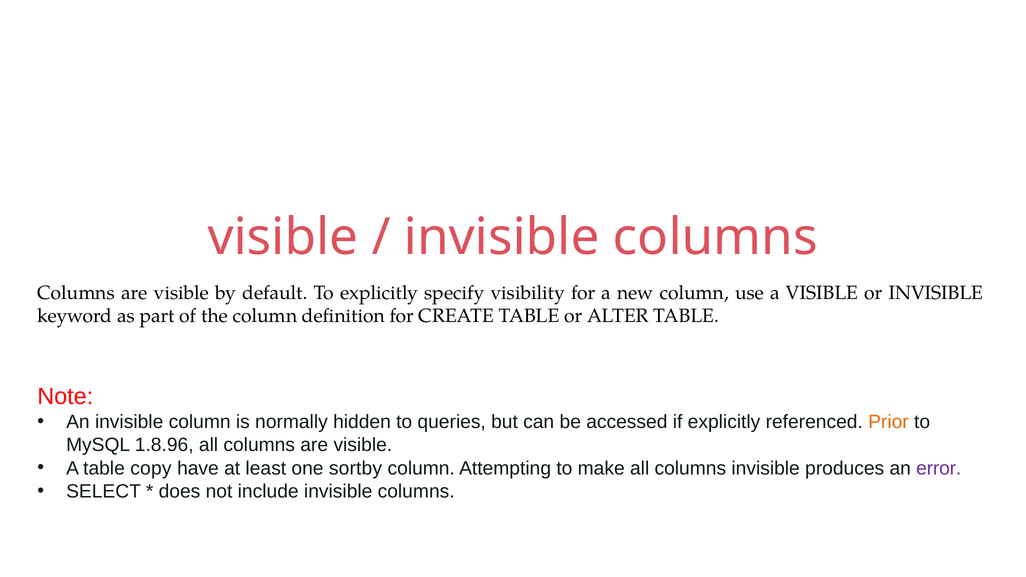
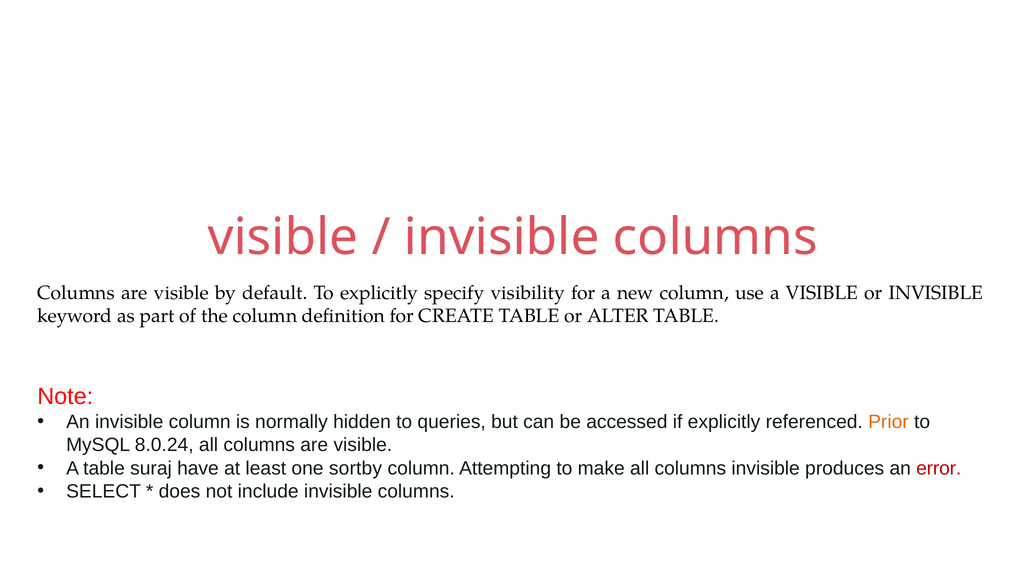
1.8.96: 1.8.96 -> 8.0.24 (164, 445)
copy: copy -> suraj (151, 468)
error colour: purple -> red (939, 468)
